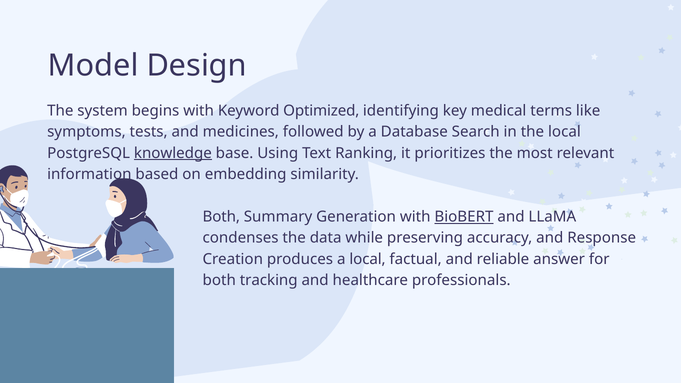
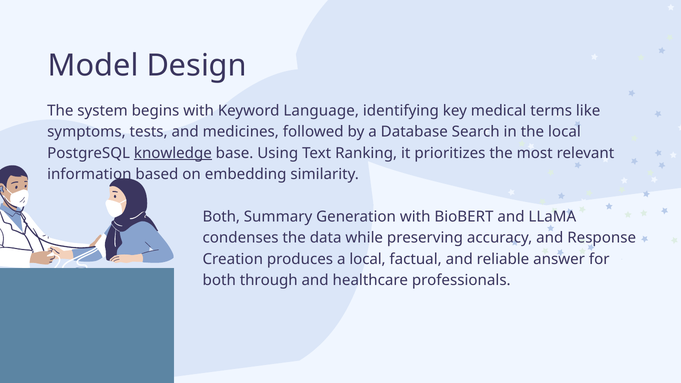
Optimized: Optimized -> Language (321, 111)
BioBERT underline: present -> none (464, 217)
tracking: tracking -> through (269, 280)
